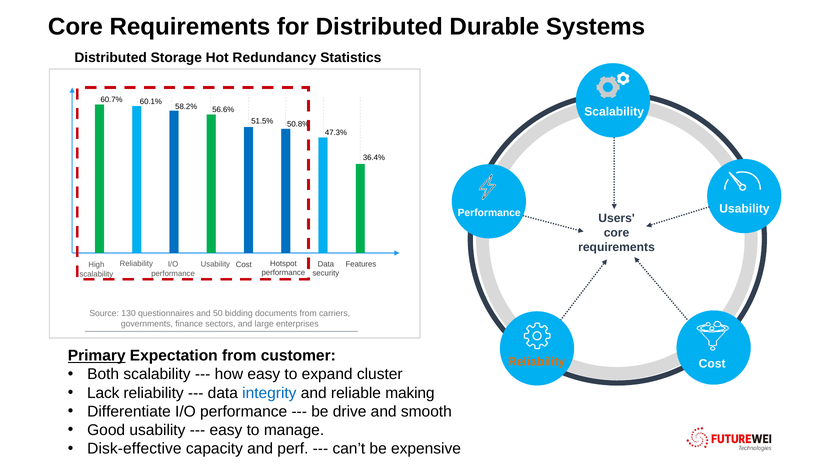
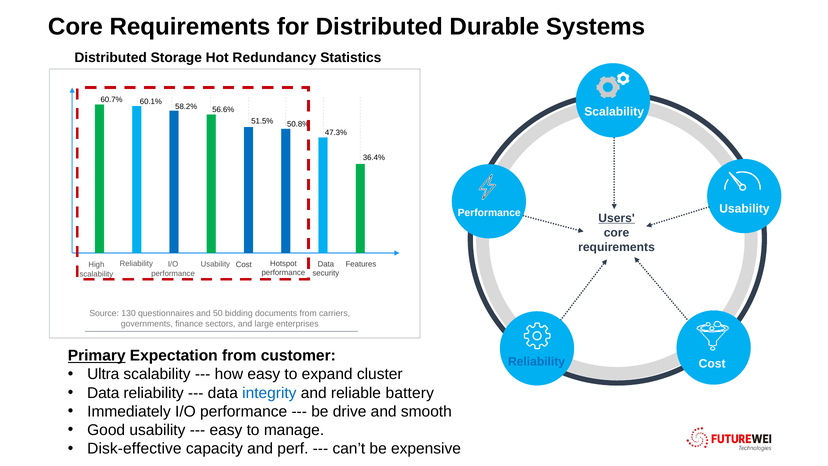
Users underline: none -> present (617, 218)
Reliability colour: orange -> blue (537, 362)
Both: Both -> Ultra (103, 374)
Lack: Lack -> Data (103, 393)
making: making -> battery (410, 393)
Differentiate: Differentiate -> Immediately (129, 411)
